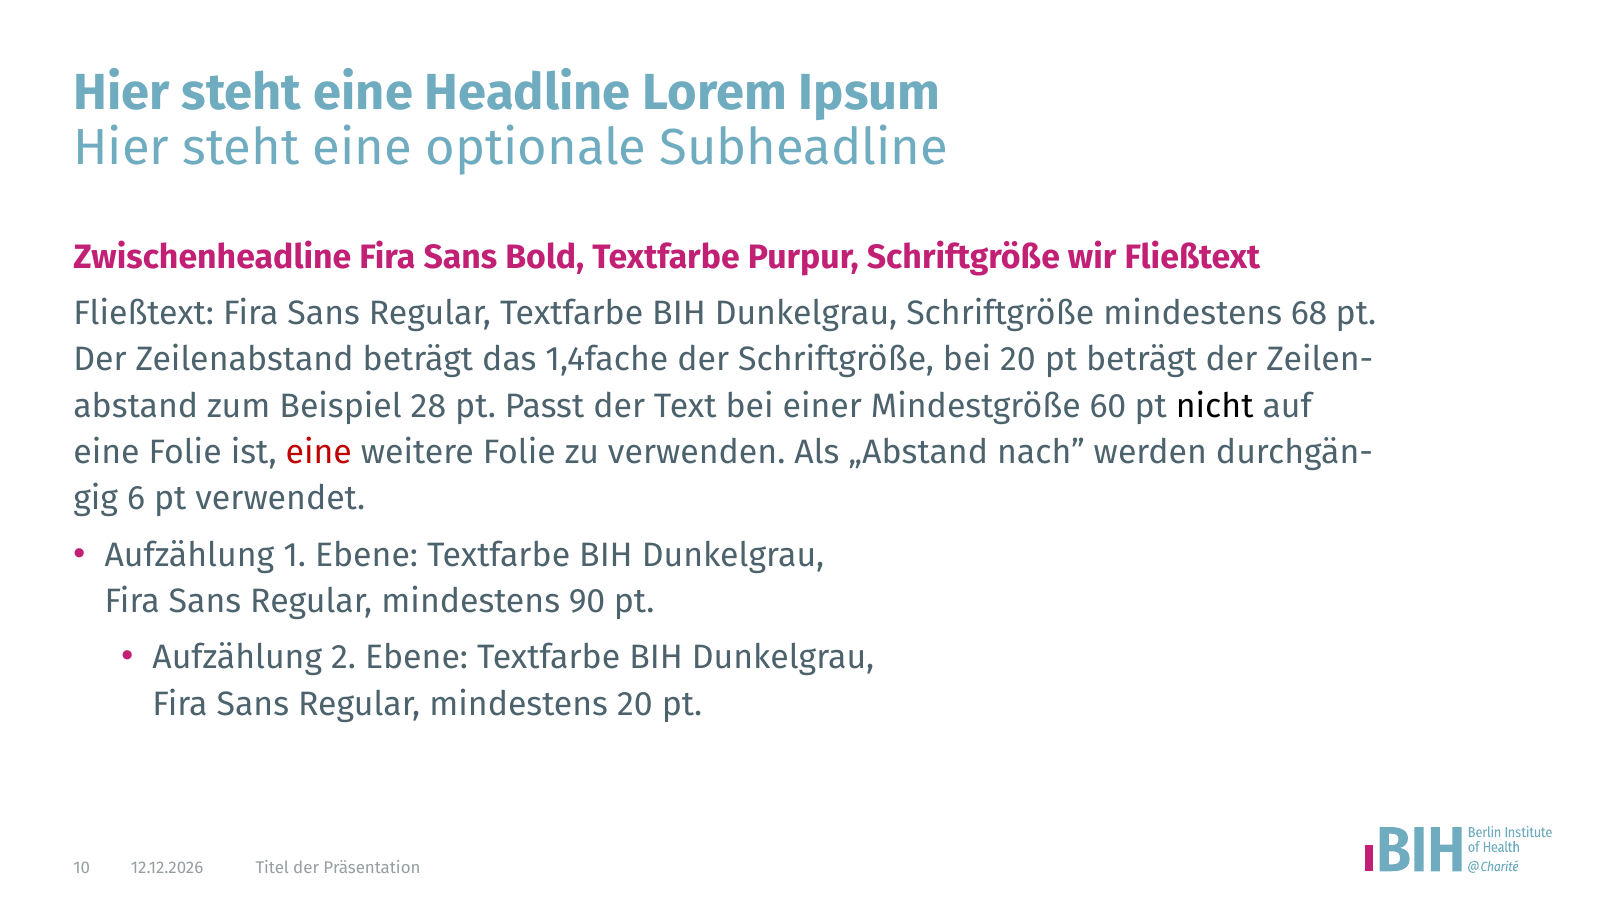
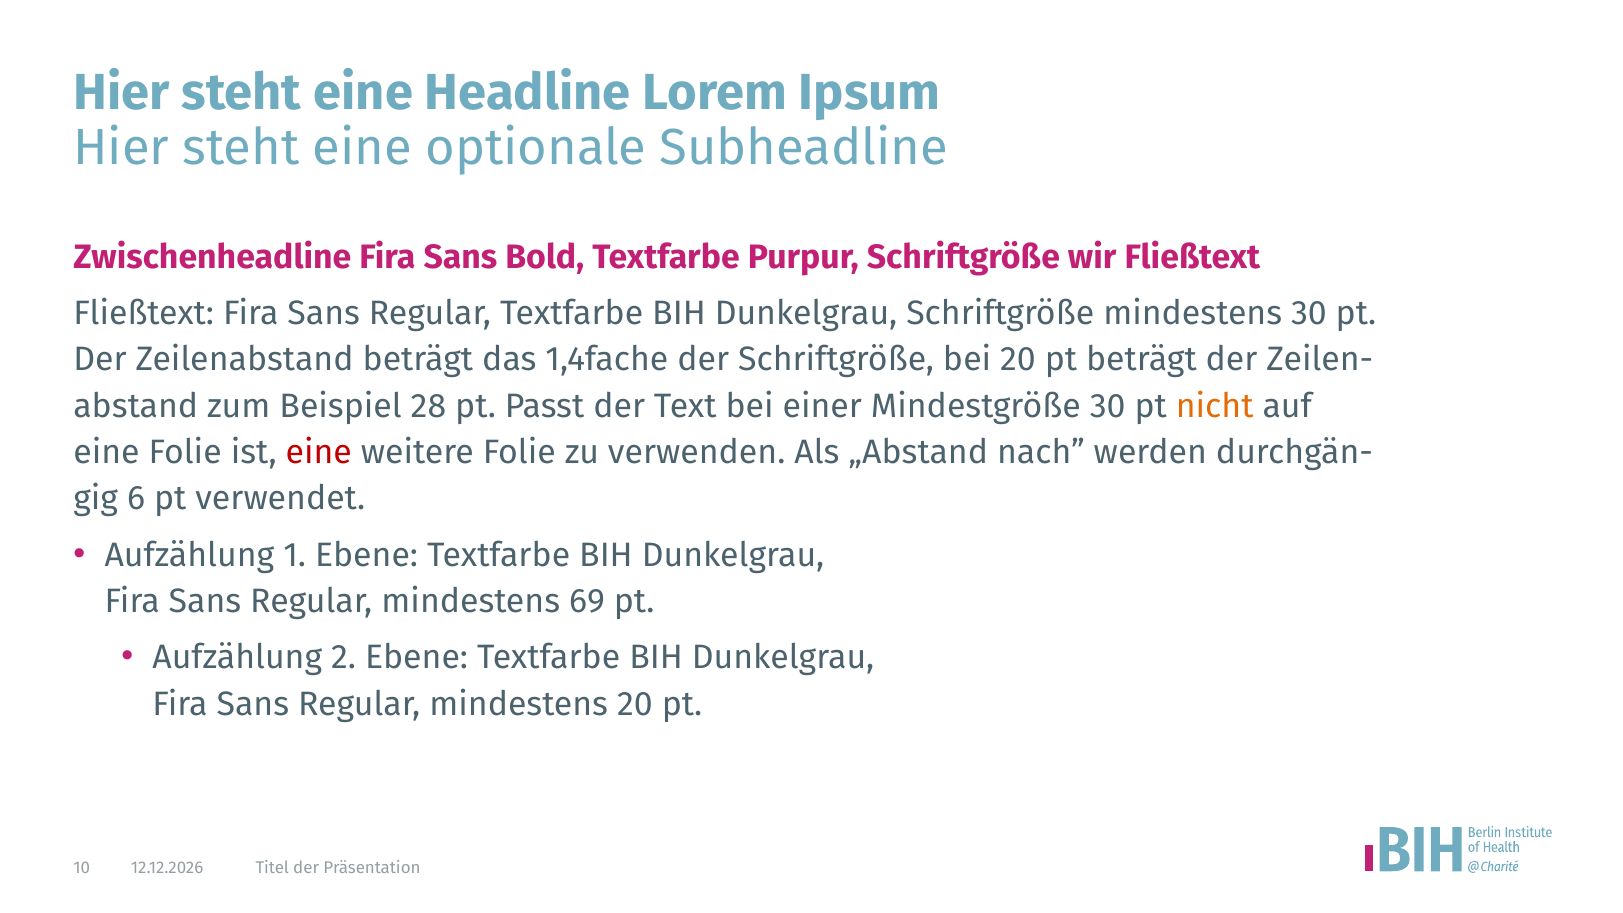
mindestens 68: 68 -> 30 (1309, 314)
Mindestgröße 60: 60 -> 30 (1108, 406)
nicht colour: black -> orange (1215, 406)
90: 90 -> 69 (587, 601)
